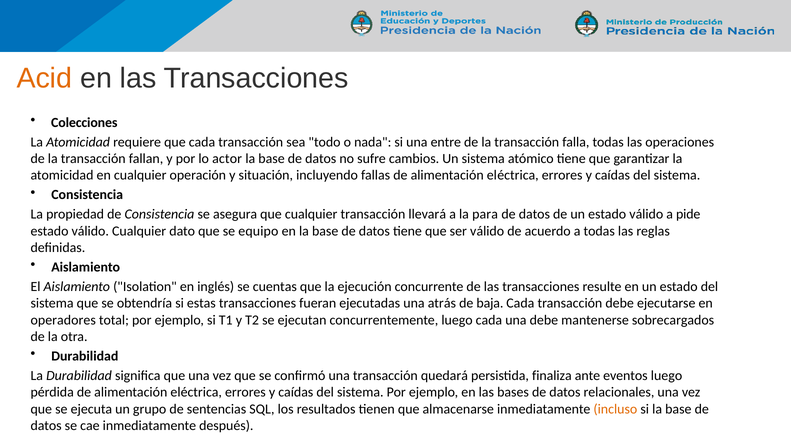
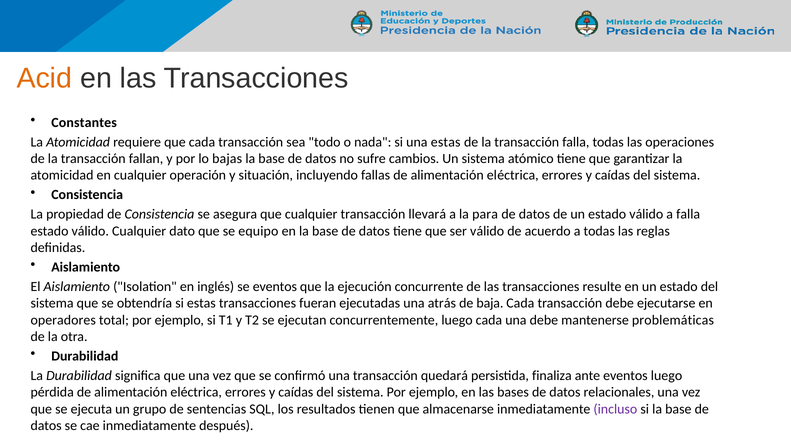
Colecciones: Colecciones -> Constantes (84, 123)
una entre: entre -> estas (446, 142)
actor: actor -> bajas (227, 159)
a pide: pide -> falla (688, 214)
se cuentas: cuentas -> eventos (275, 287)
sobrecargados: sobrecargados -> problemáticas (673, 320)
incluso colour: orange -> purple (615, 409)
